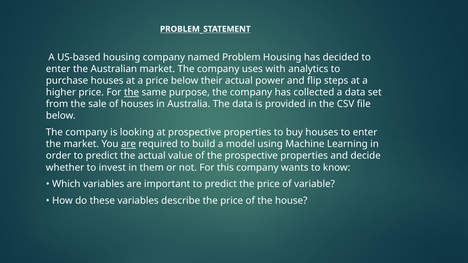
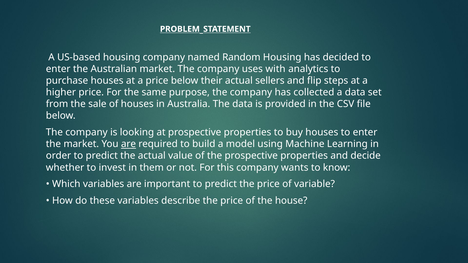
named Problem: Problem -> Random (241, 57)
power: power -> sellers (270, 81)
the underline: present -> none (132, 92)
